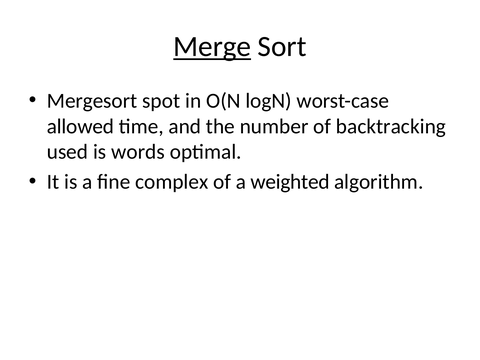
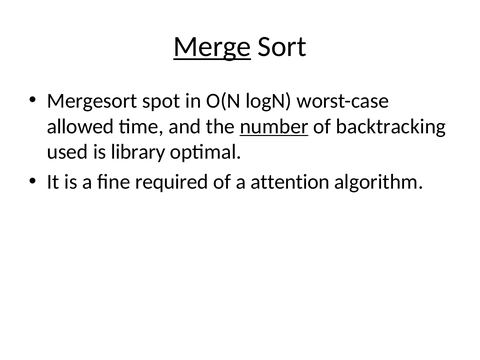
number underline: none -> present (274, 126)
words: words -> library (138, 152)
complex: complex -> required (172, 182)
weighted: weighted -> attention (290, 182)
